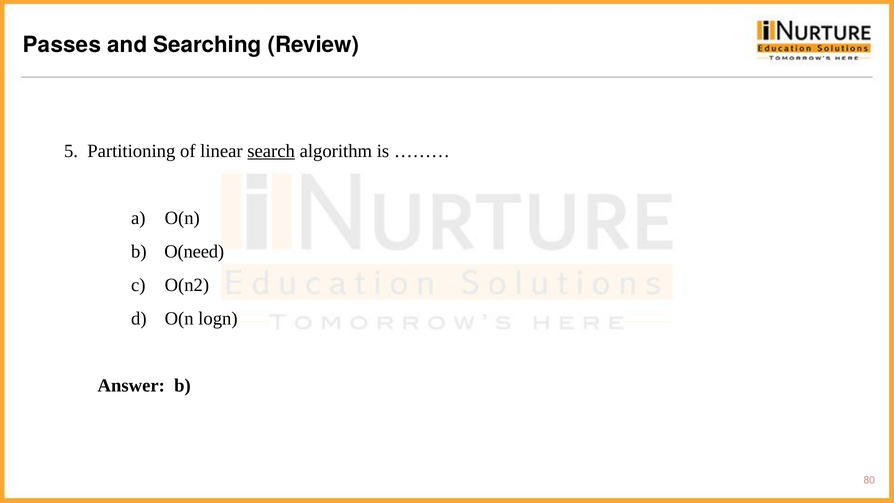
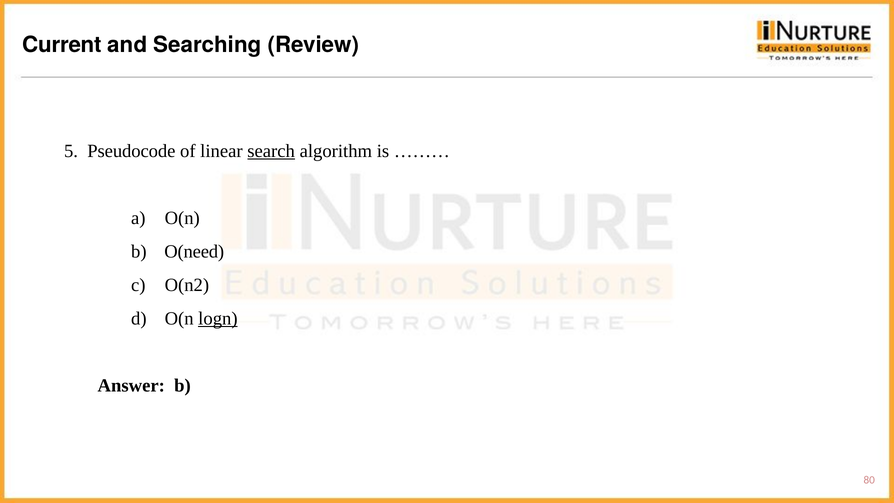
Passes: Passes -> Current (62, 45)
Partitioning: Partitioning -> Pseudocode (131, 151)
logn underline: none -> present (218, 319)
